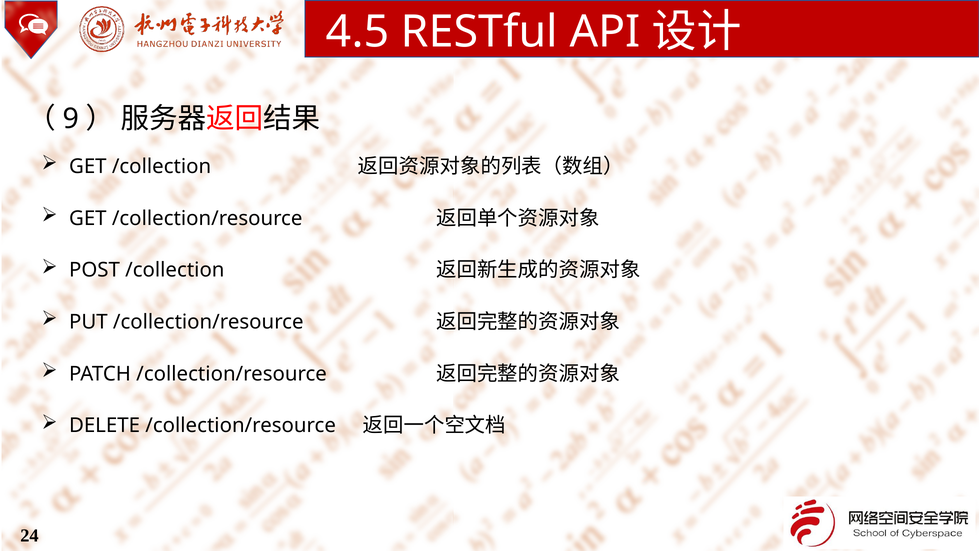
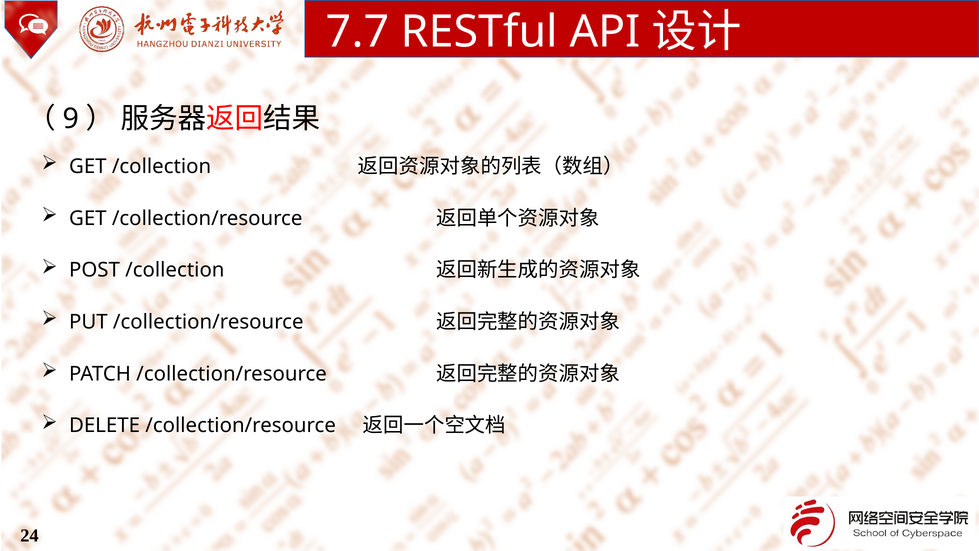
4.5: 4.5 -> 7.7 (358, 32)
